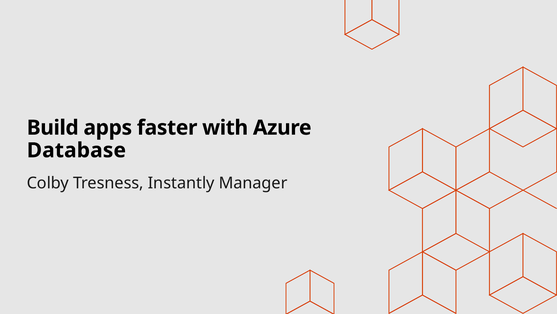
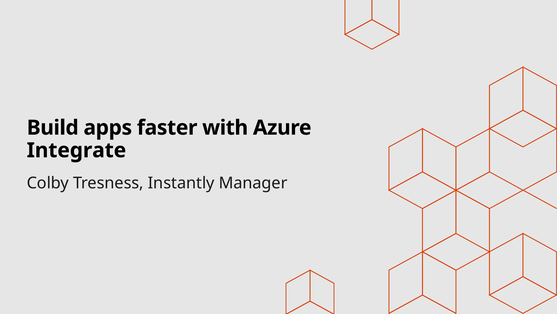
Database: Database -> Integrate (76, 150)
